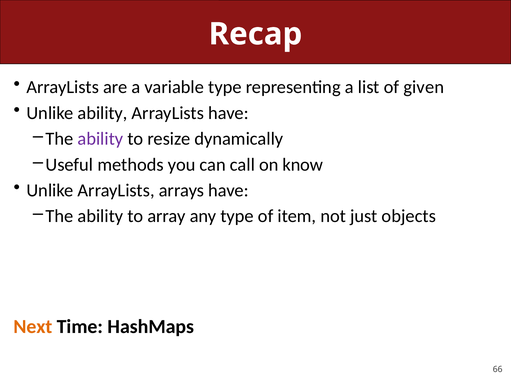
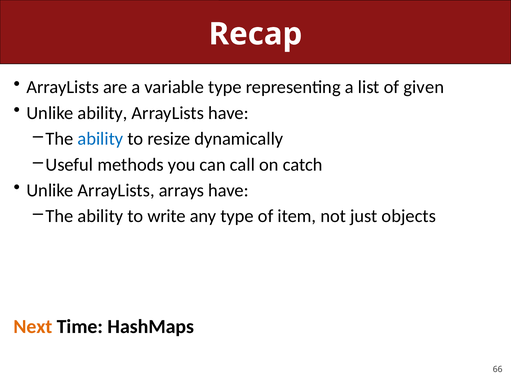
ability colour: purple -> blue (100, 139)
know: know -> catch (303, 165)
array: array -> write (167, 216)
